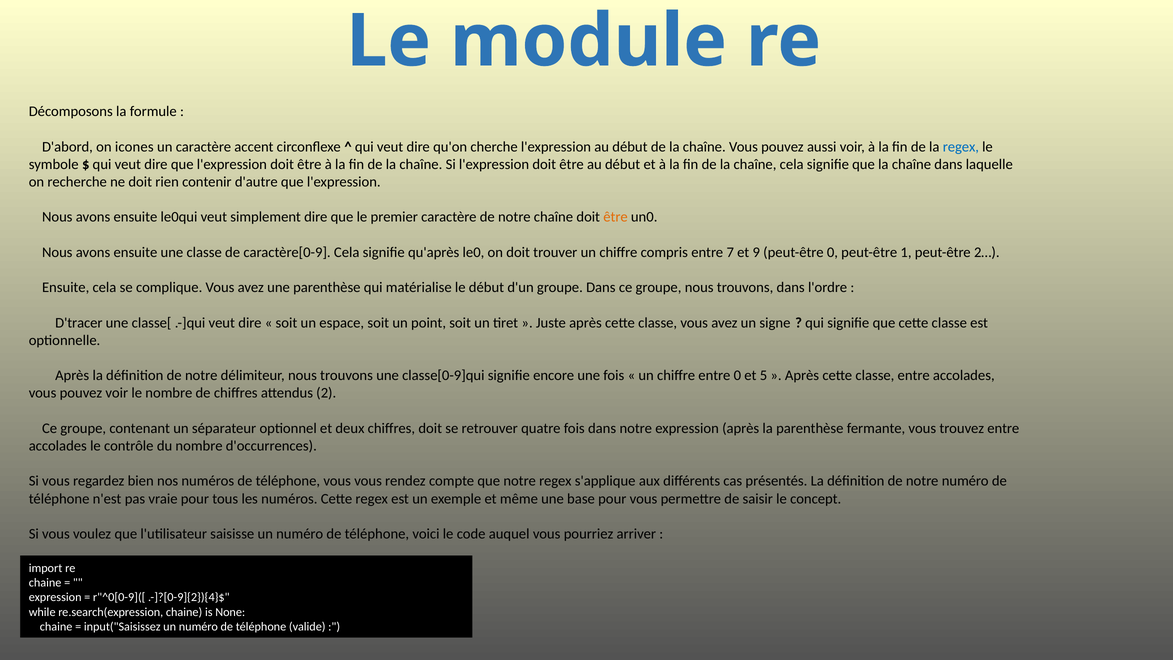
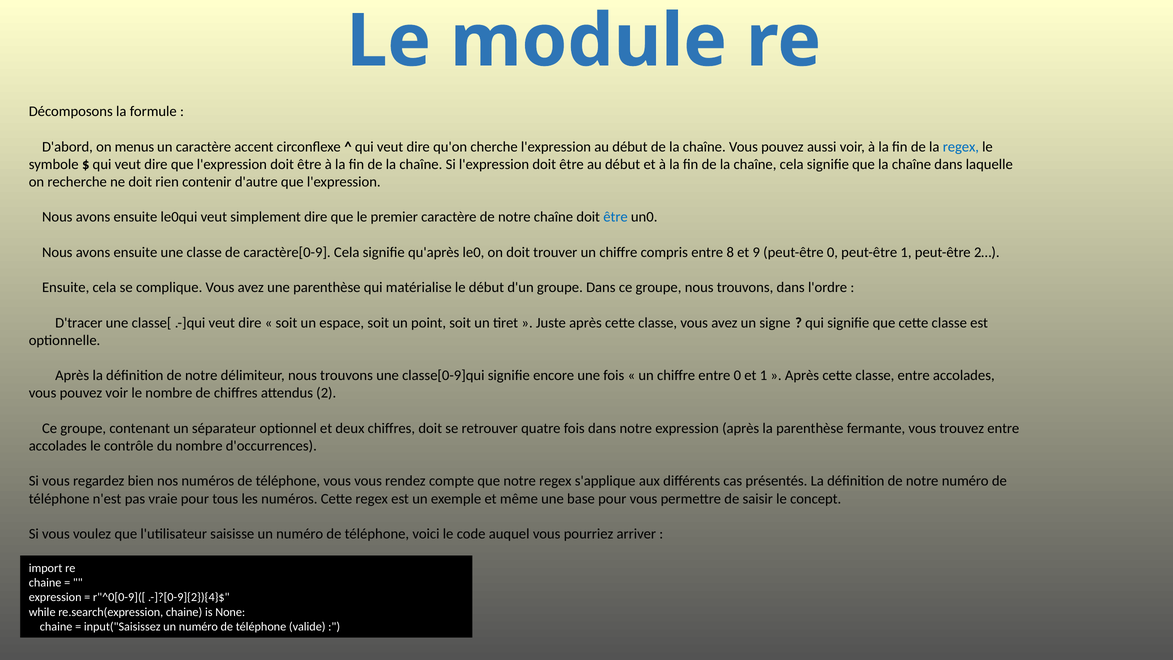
icones: icones -> menus (134, 147)
être colour: orange -> blue (616, 217)
7: 7 -> 8 (730, 252)
et 5: 5 -> 1 (764, 375)
